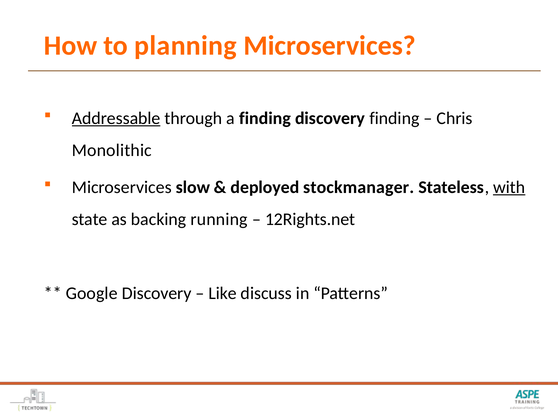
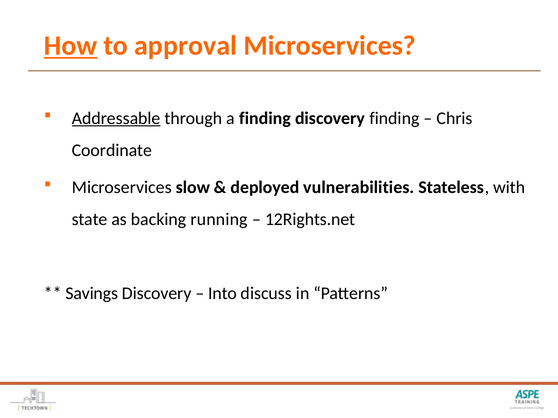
How underline: none -> present (71, 46)
planning: planning -> approval (186, 46)
Monolithic: Monolithic -> Coordinate (112, 150)
stockmanager: stockmanager -> vulnerabilities (359, 187)
with underline: present -> none (509, 187)
Google: Google -> Savings (92, 294)
Like: Like -> Into (223, 294)
